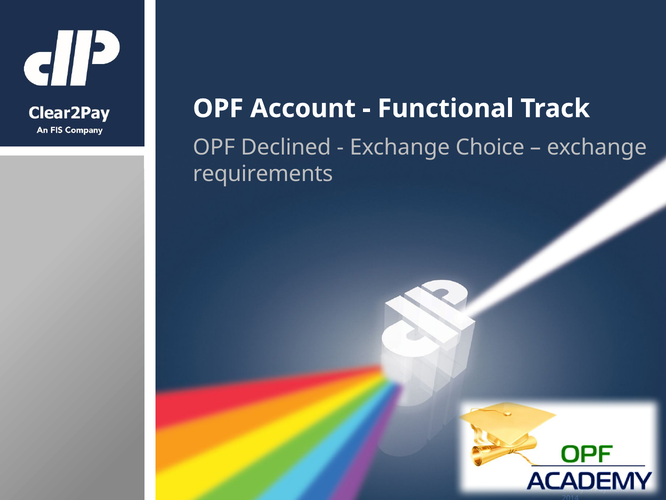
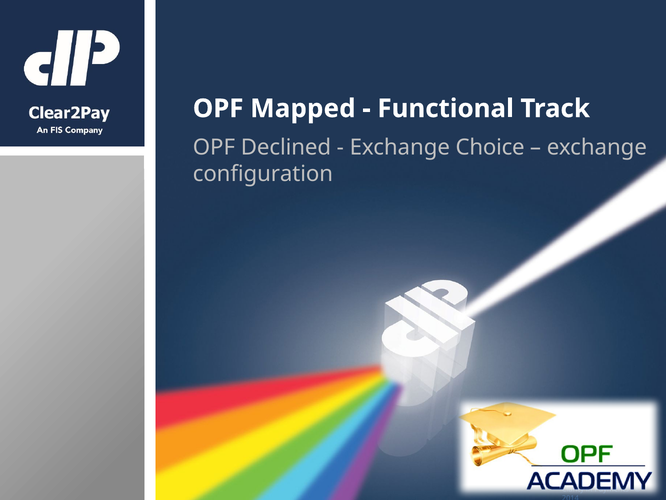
Account: Account -> Mapped (303, 108)
requirements: requirements -> configuration (263, 174)
